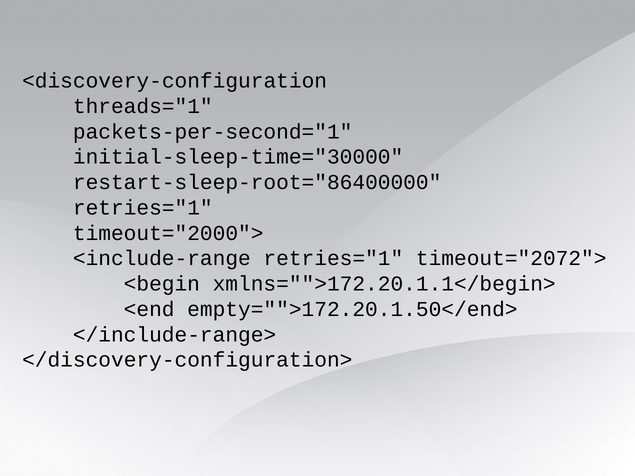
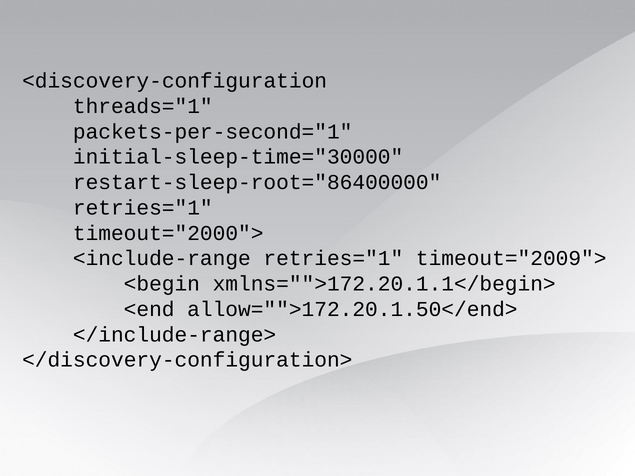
timeout="2072">: timeout="2072"> -> timeout="2009"> (511, 259)
empty="">172.20.1.50</end>: empty="">172.20.1.50</end> -> allow="">172.20.1.50</end> (352, 309)
